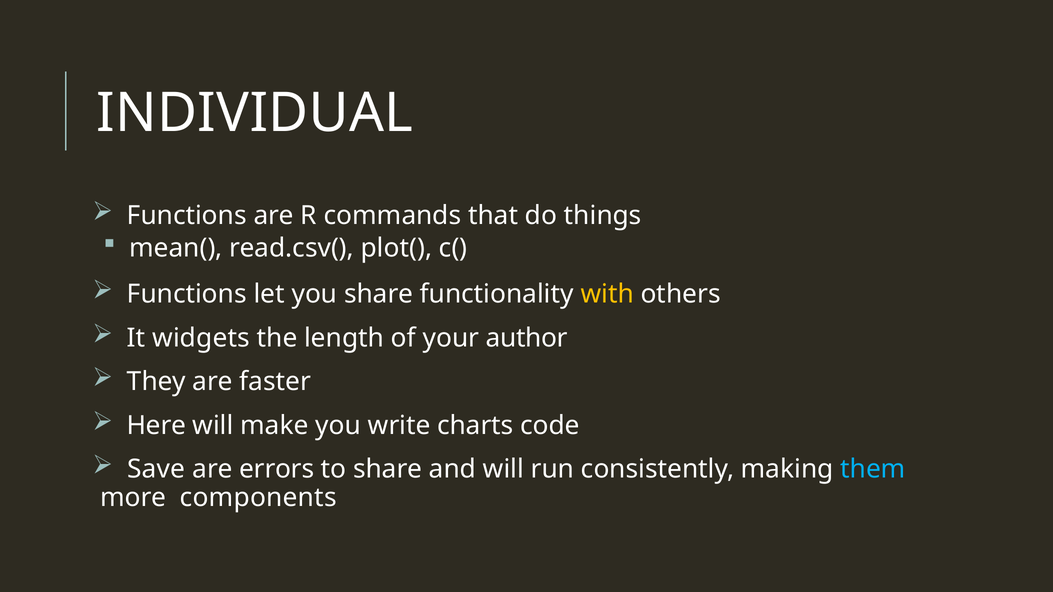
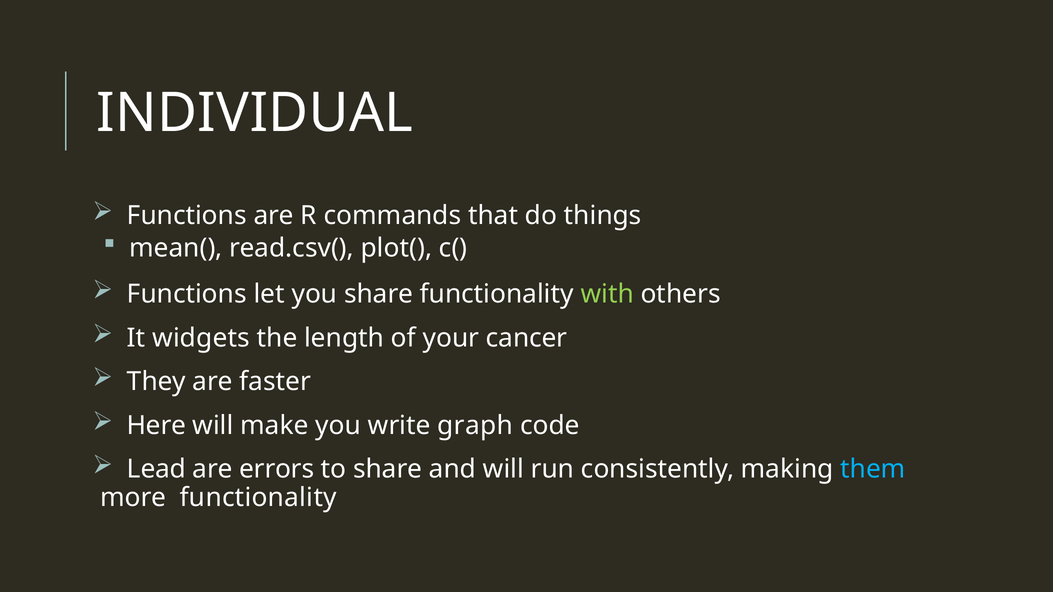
with colour: yellow -> light green (607, 294)
author: author -> cancer (527, 338)
charts: charts -> graph (475, 426)
Save: Save -> Lead (156, 469)
more components: components -> functionality (258, 498)
